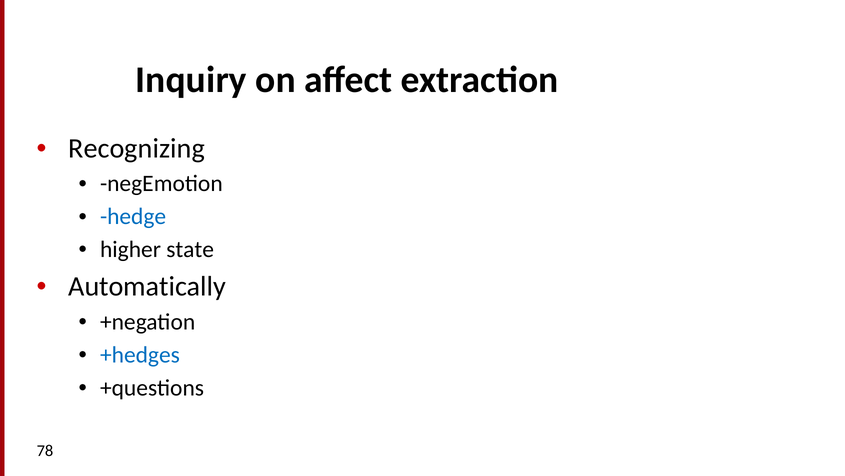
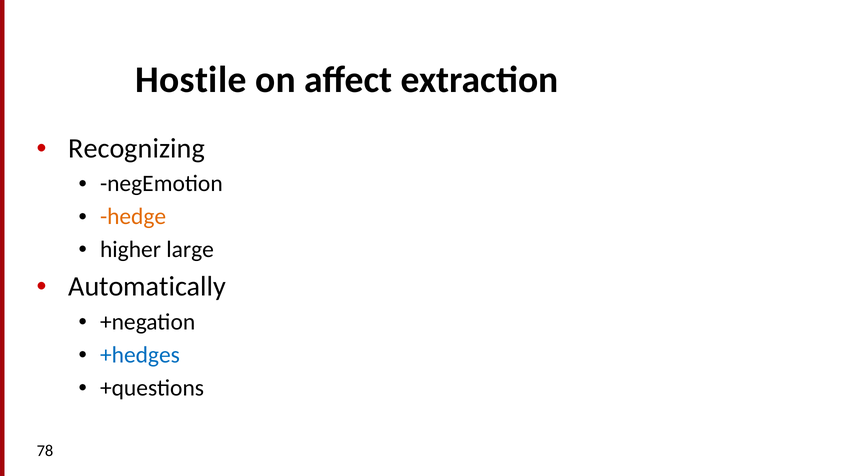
Inquiry: Inquiry -> Hostile (191, 80)
hedge colour: blue -> orange (133, 216)
state: state -> large (190, 249)
